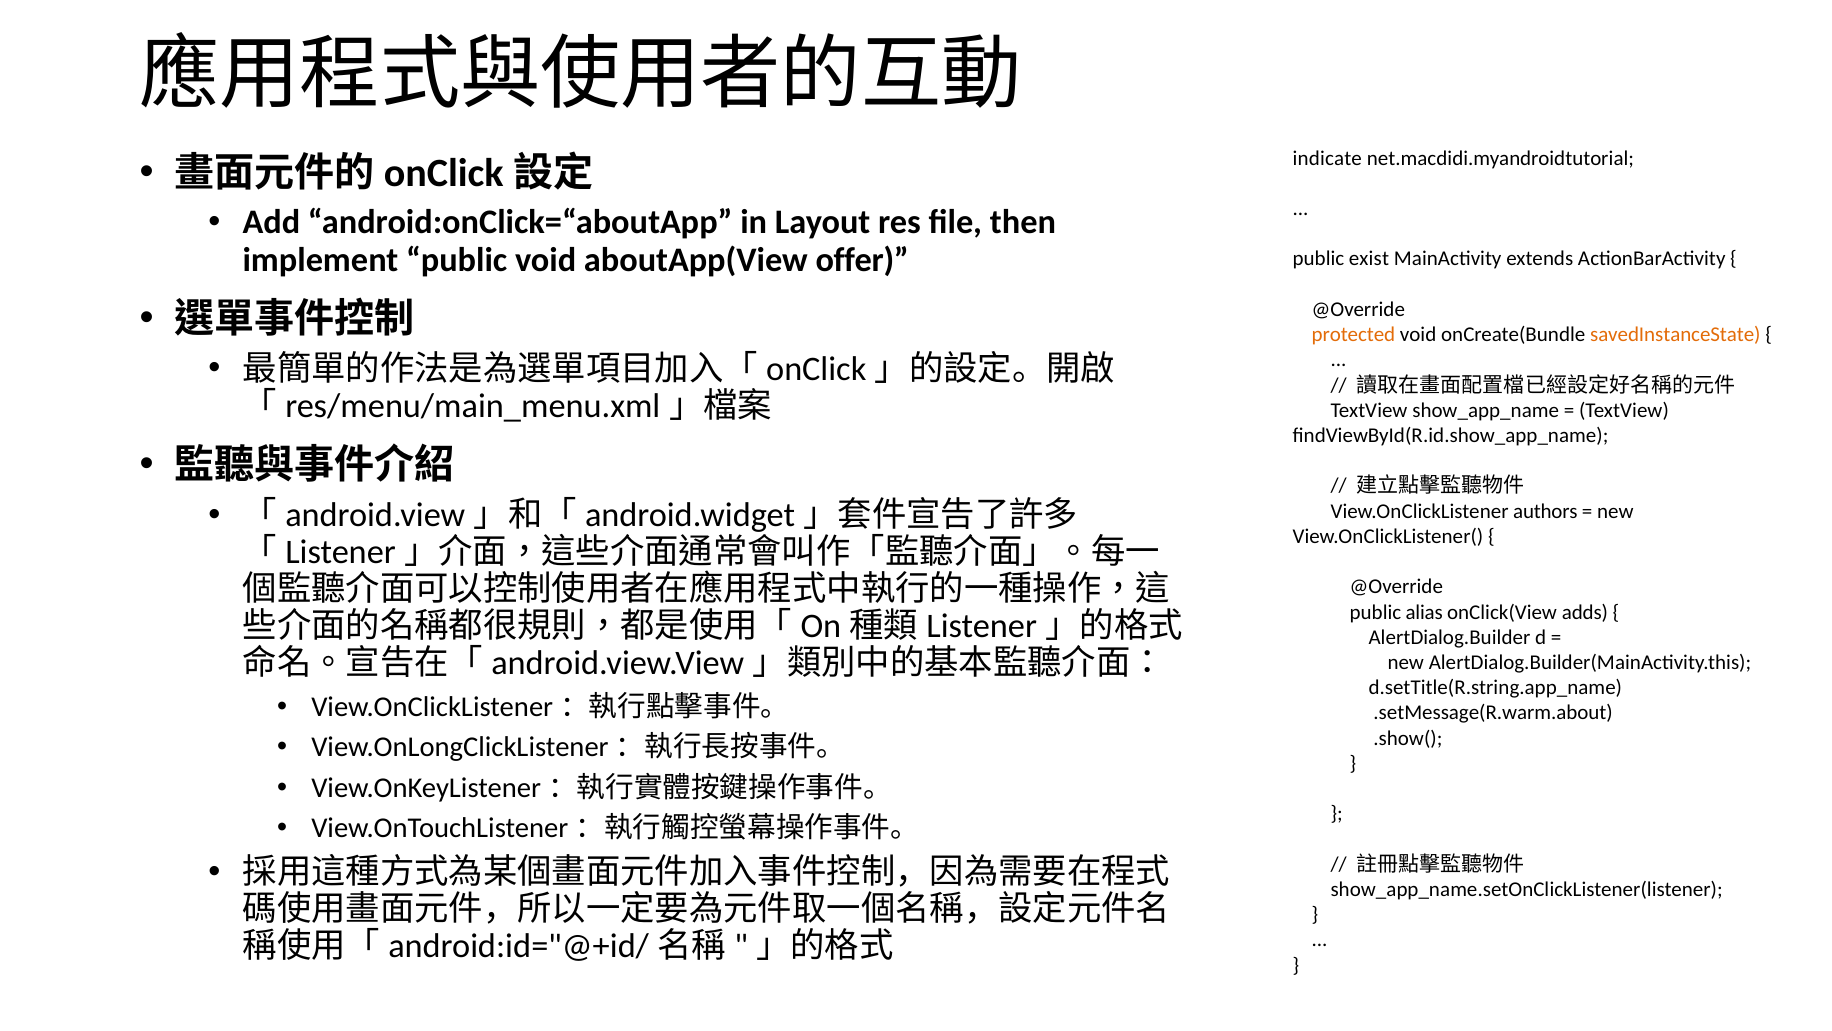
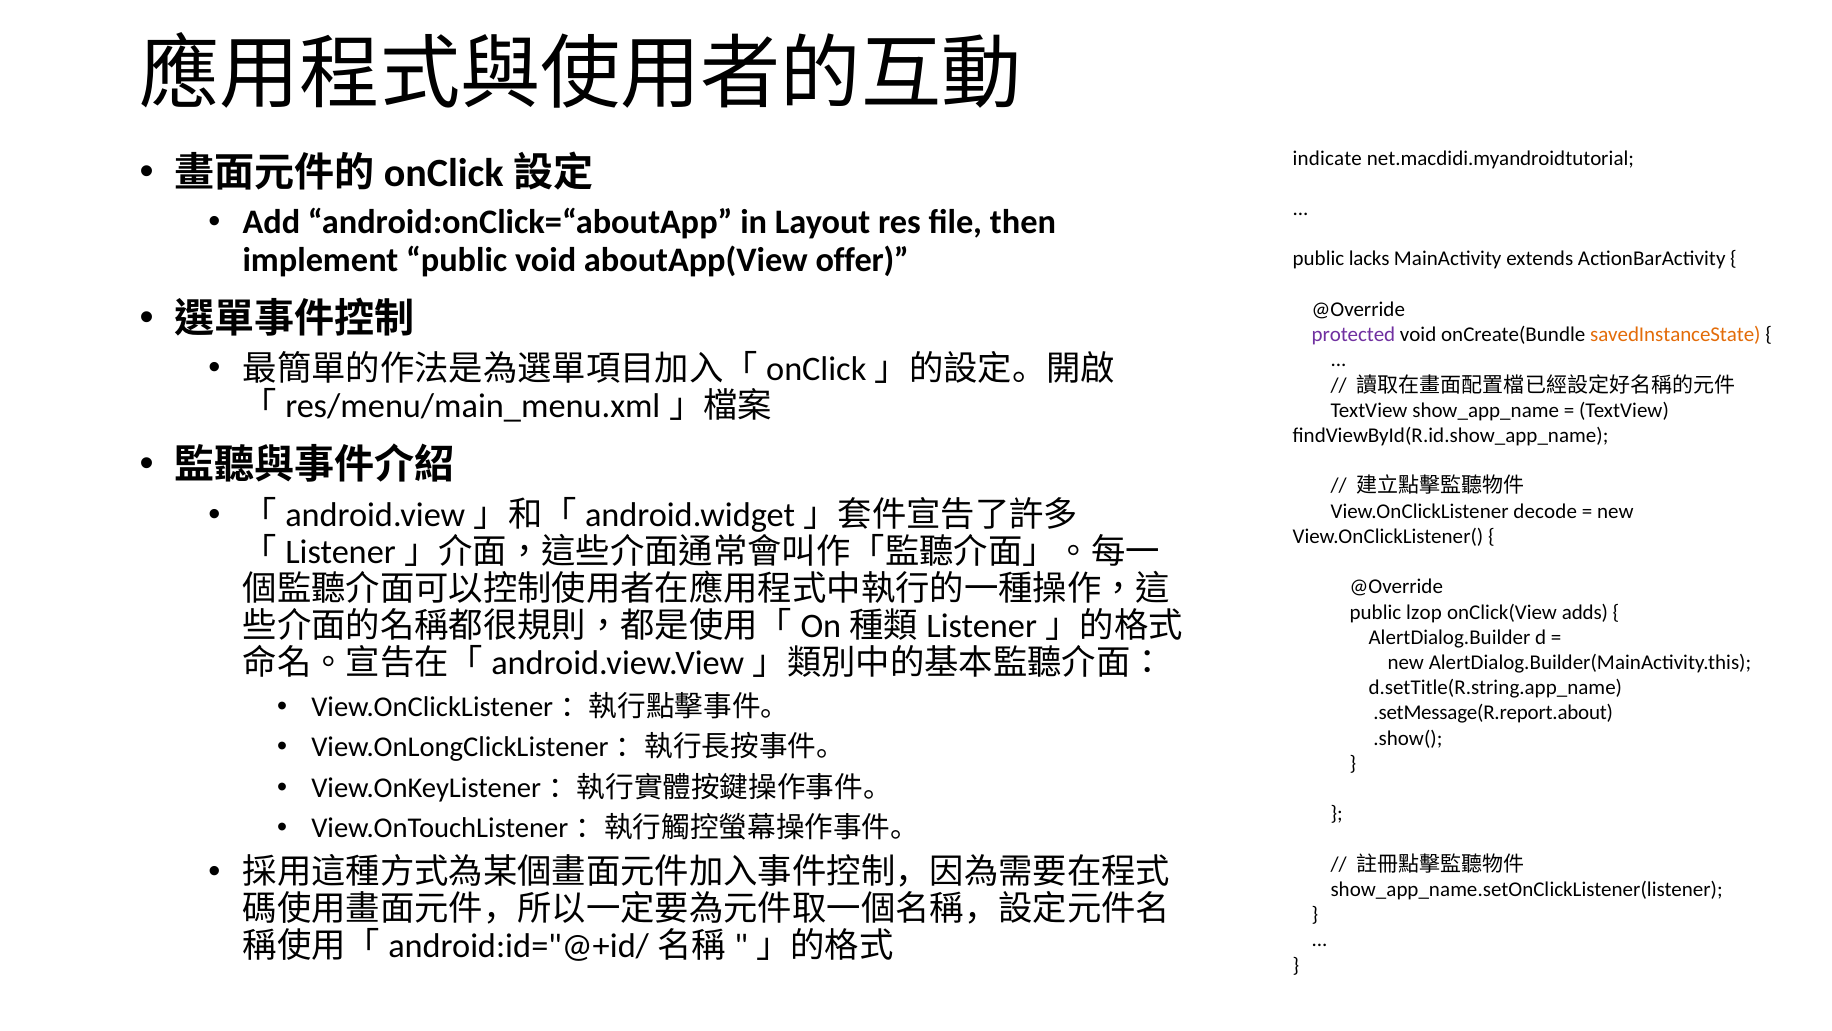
exist: exist -> lacks (1369, 259)
protected colour: orange -> purple (1353, 335)
authors: authors -> decode (1545, 511)
alias: alias -> lzop (1424, 612)
.setMessage(R.warm.about: .setMessage(R.warm.about -> .setMessage(R.report.about (1493, 713)
